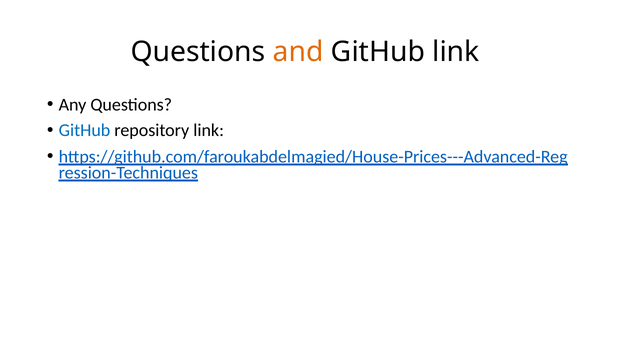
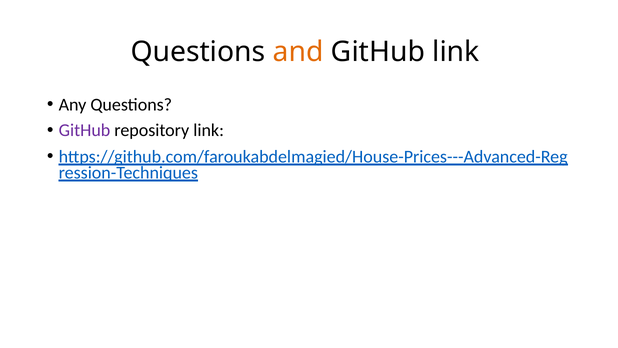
GitHub colour: blue -> purple (85, 130)
